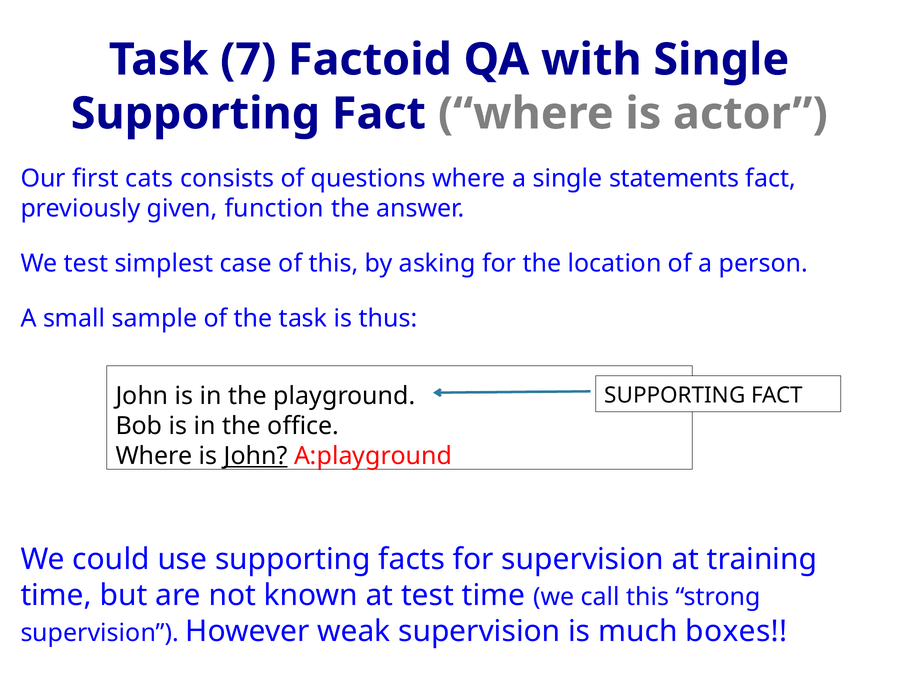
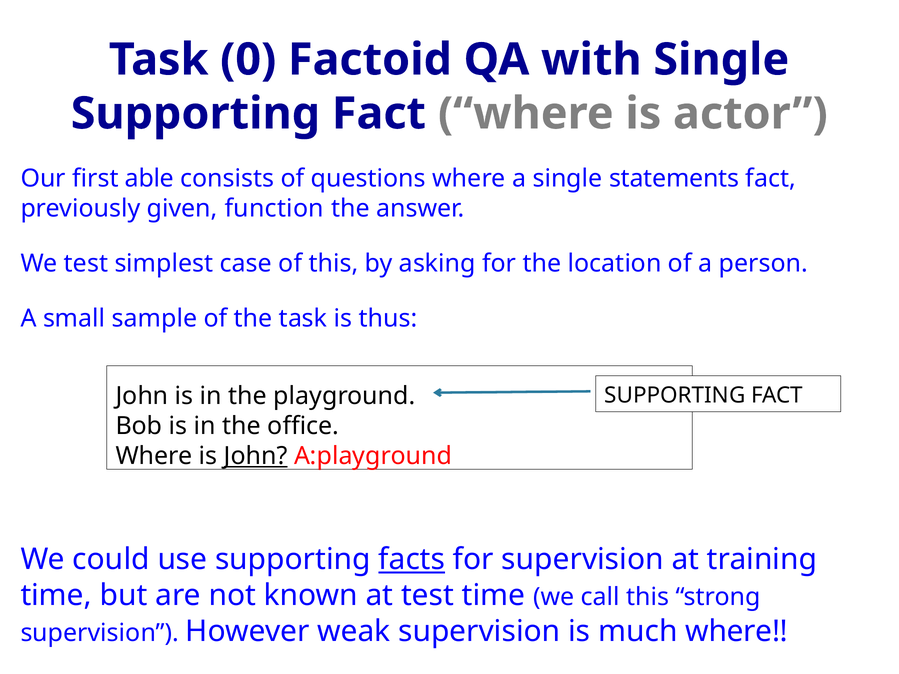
7: 7 -> 0 (248, 60)
cats: cats -> able (149, 179)
facts underline: none -> present (412, 560)
much boxes: boxes -> where (737, 632)
